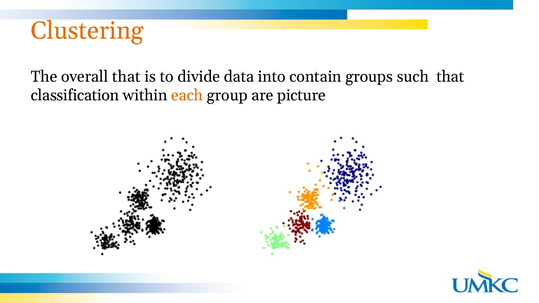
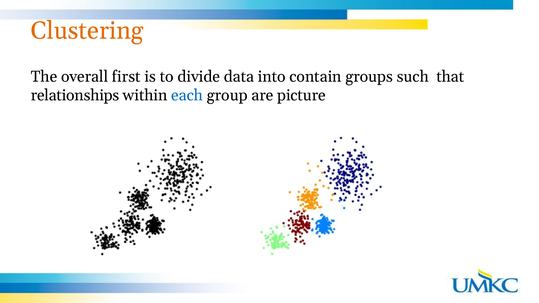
overall that: that -> first (126, 77)
classification: classification -> relationships (75, 95)
each colour: orange -> blue (187, 95)
